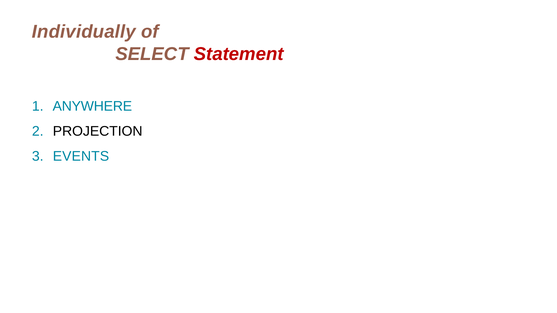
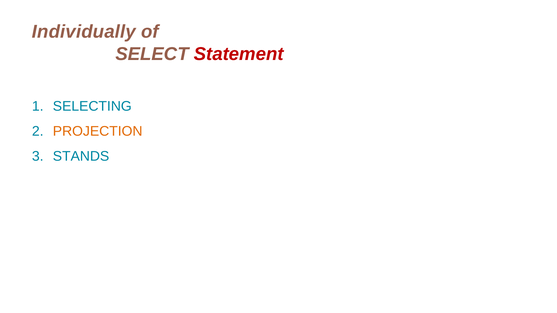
ANYWHERE: ANYWHERE -> SELECTING (92, 106)
PROJECTION colour: black -> orange (98, 131)
EVENTS: EVENTS -> STANDS (81, 156)
